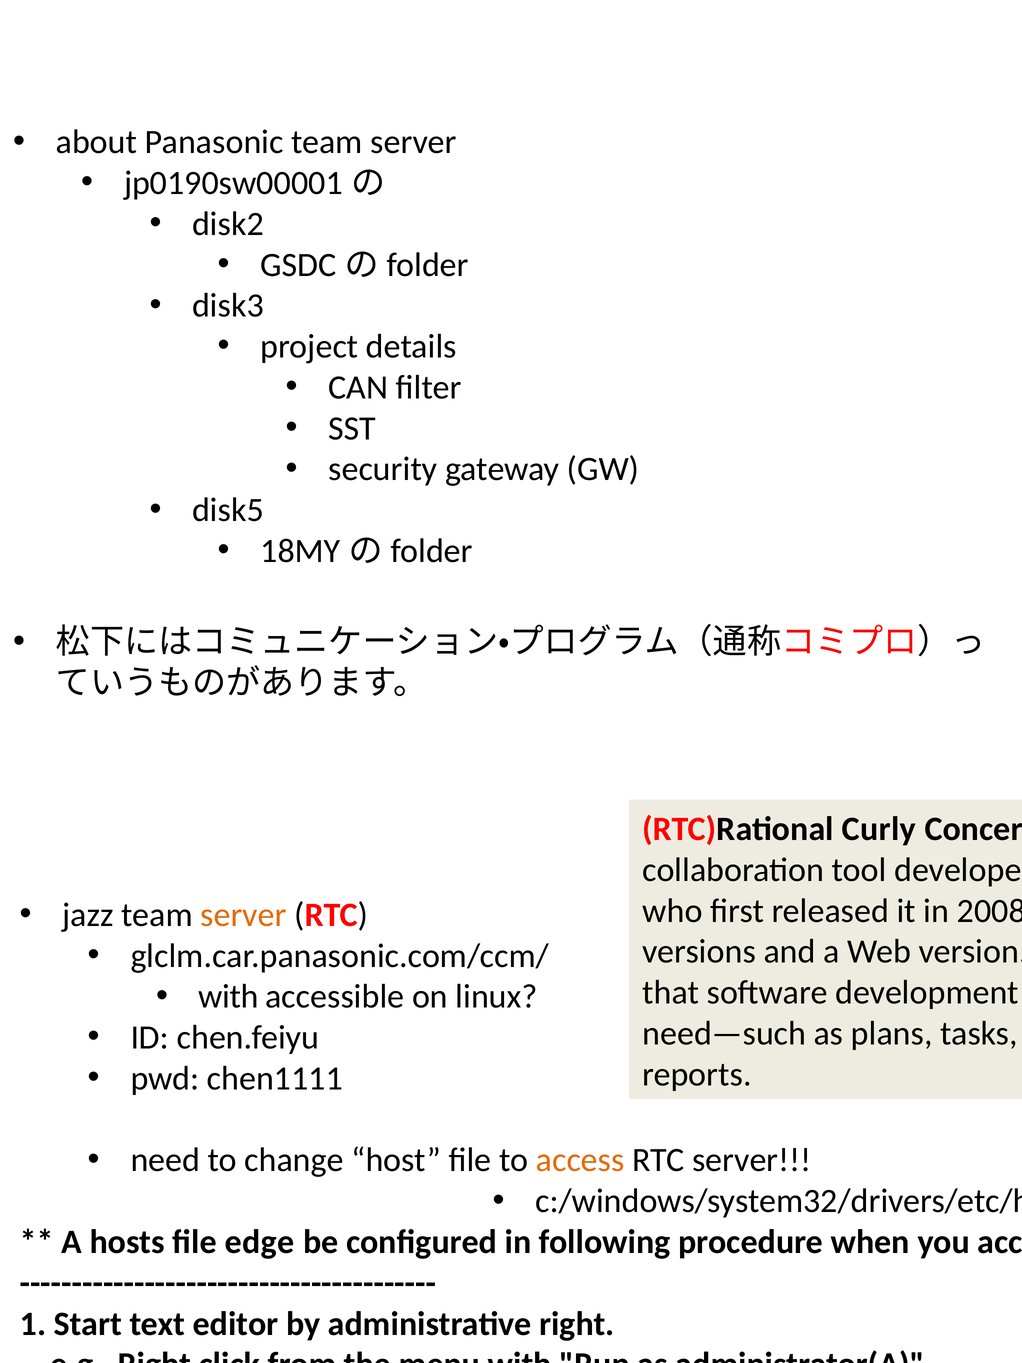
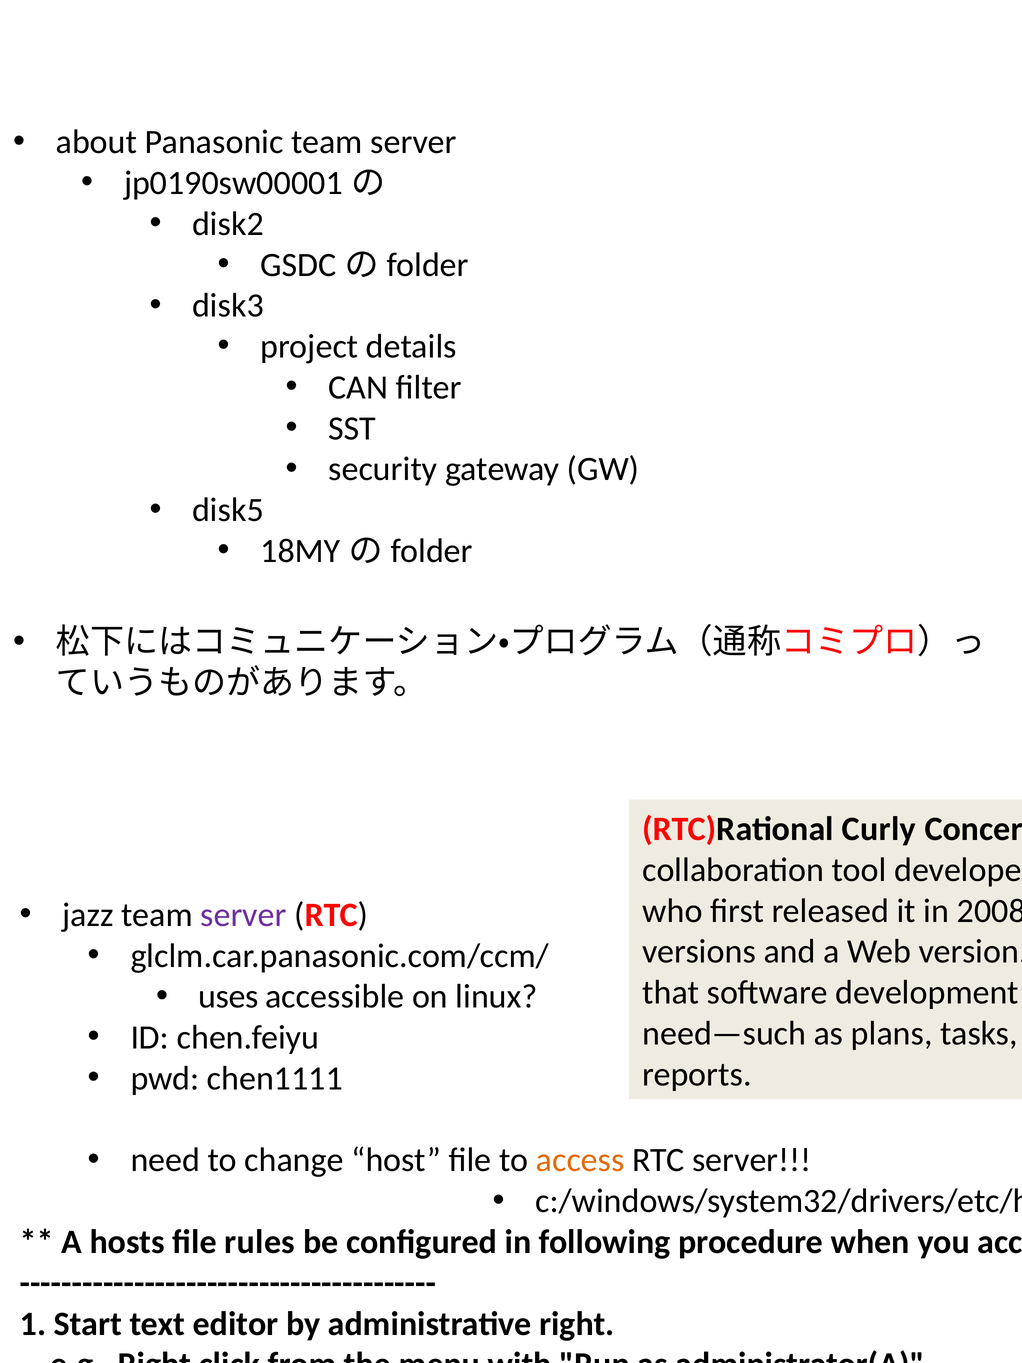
server colour: orange -> purple (243, 915)
with: with -> uses (228, 996)
edge: edge -> rules (260, 1242)
